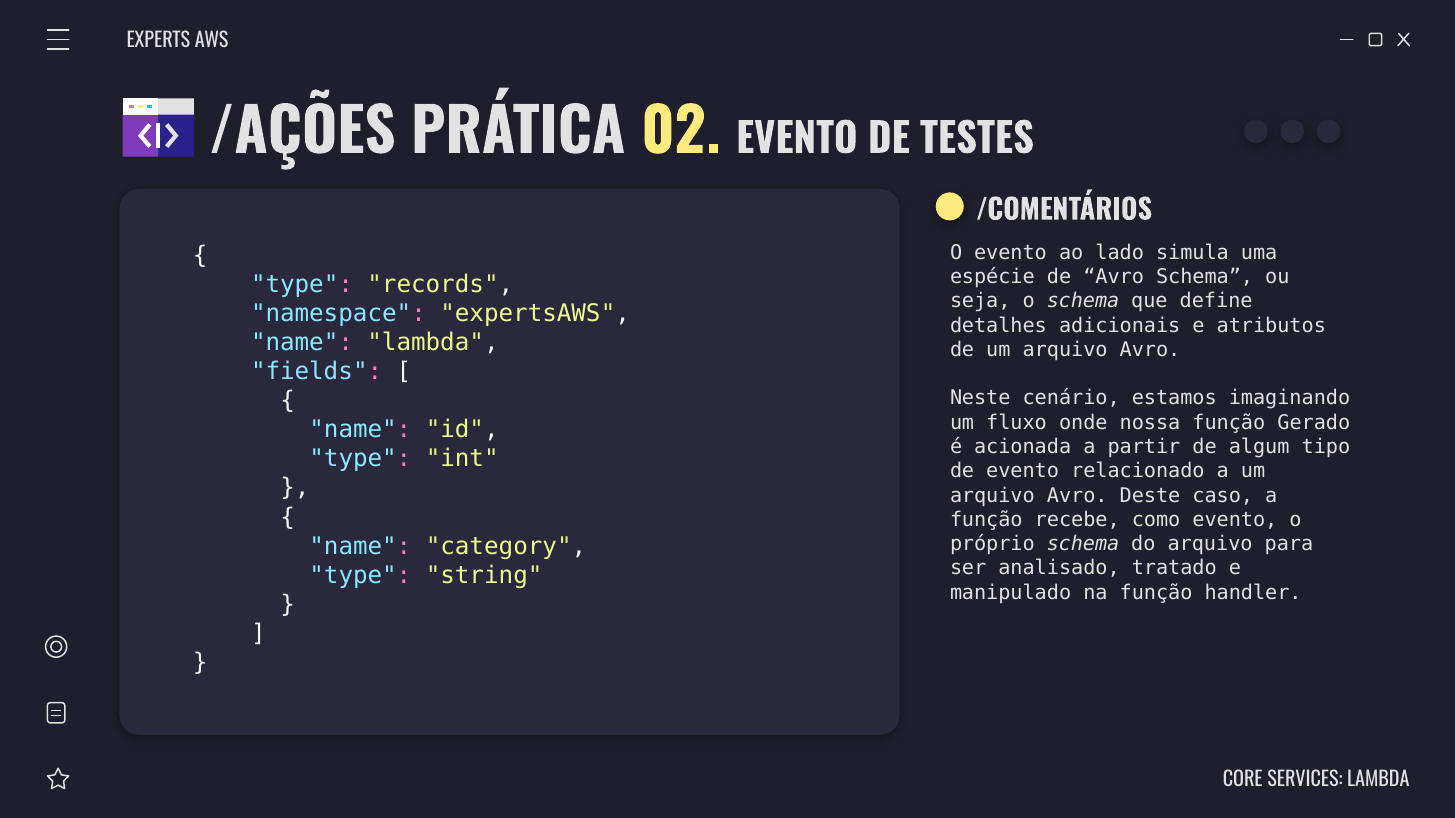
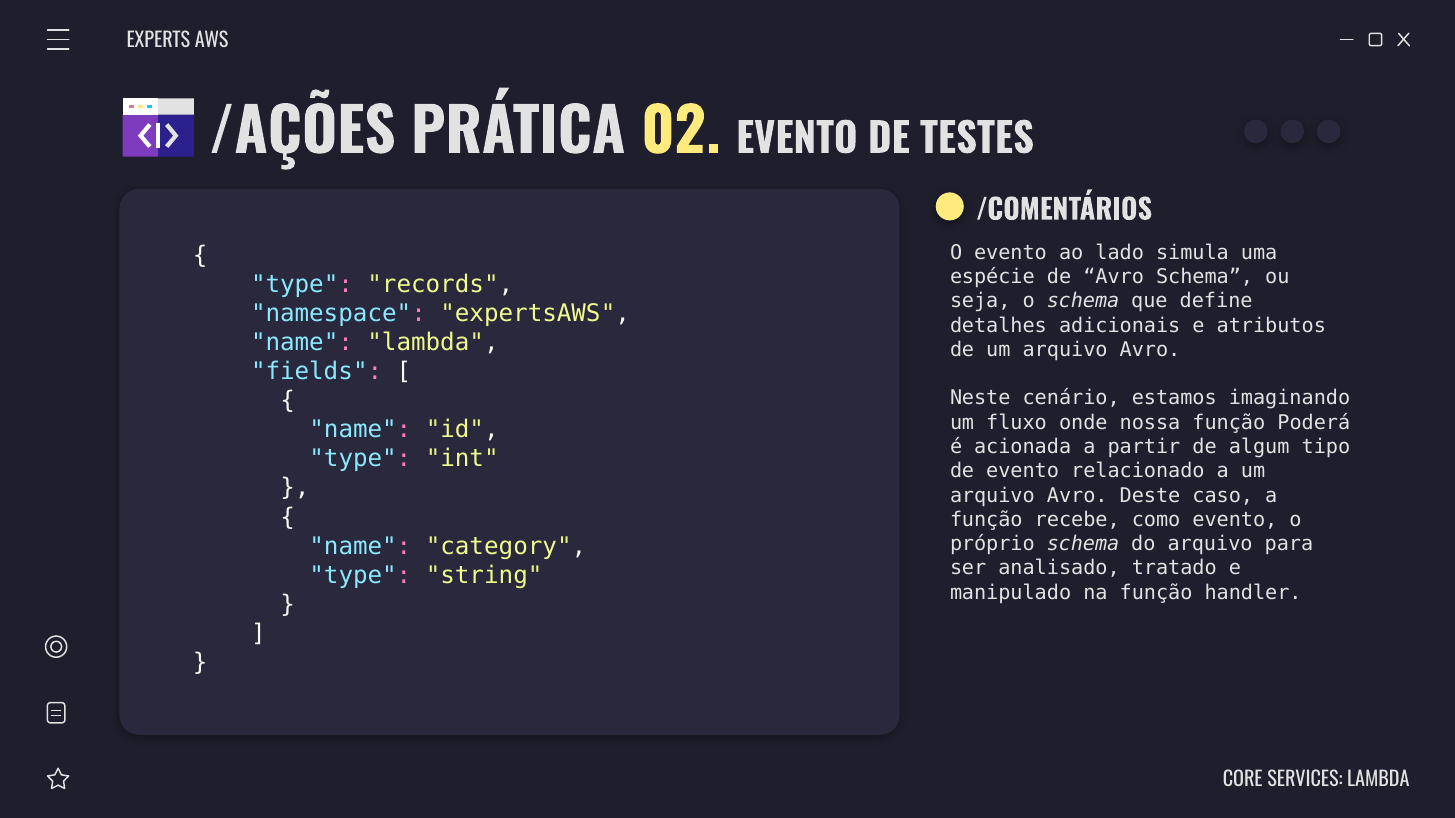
Gerado: Gerado -> Poderá (1314, 423)
